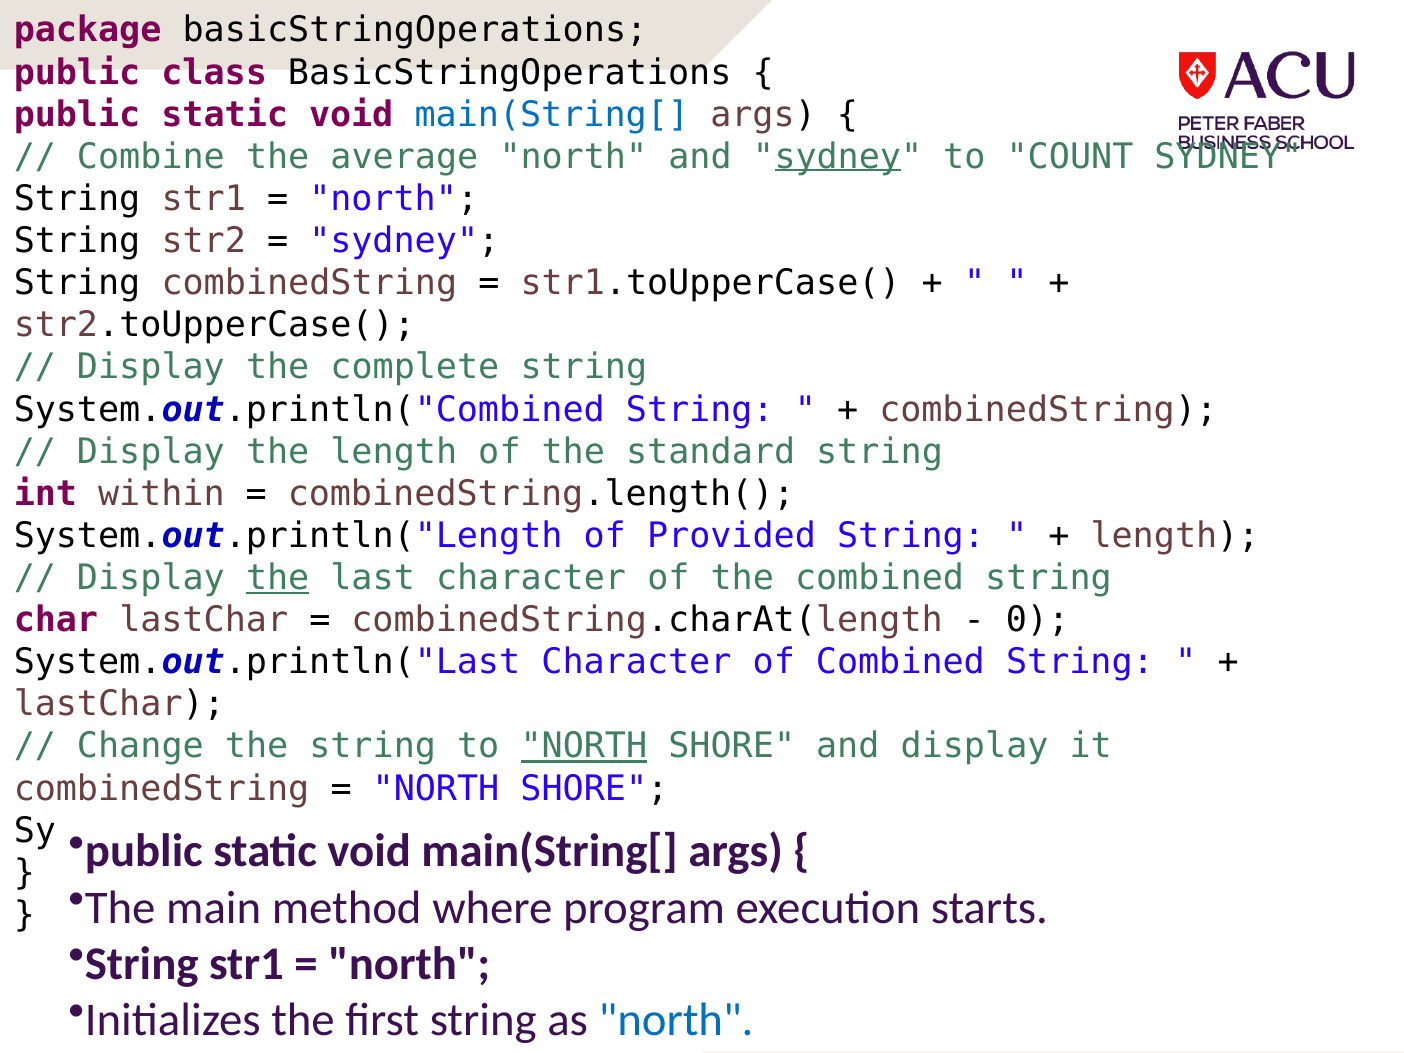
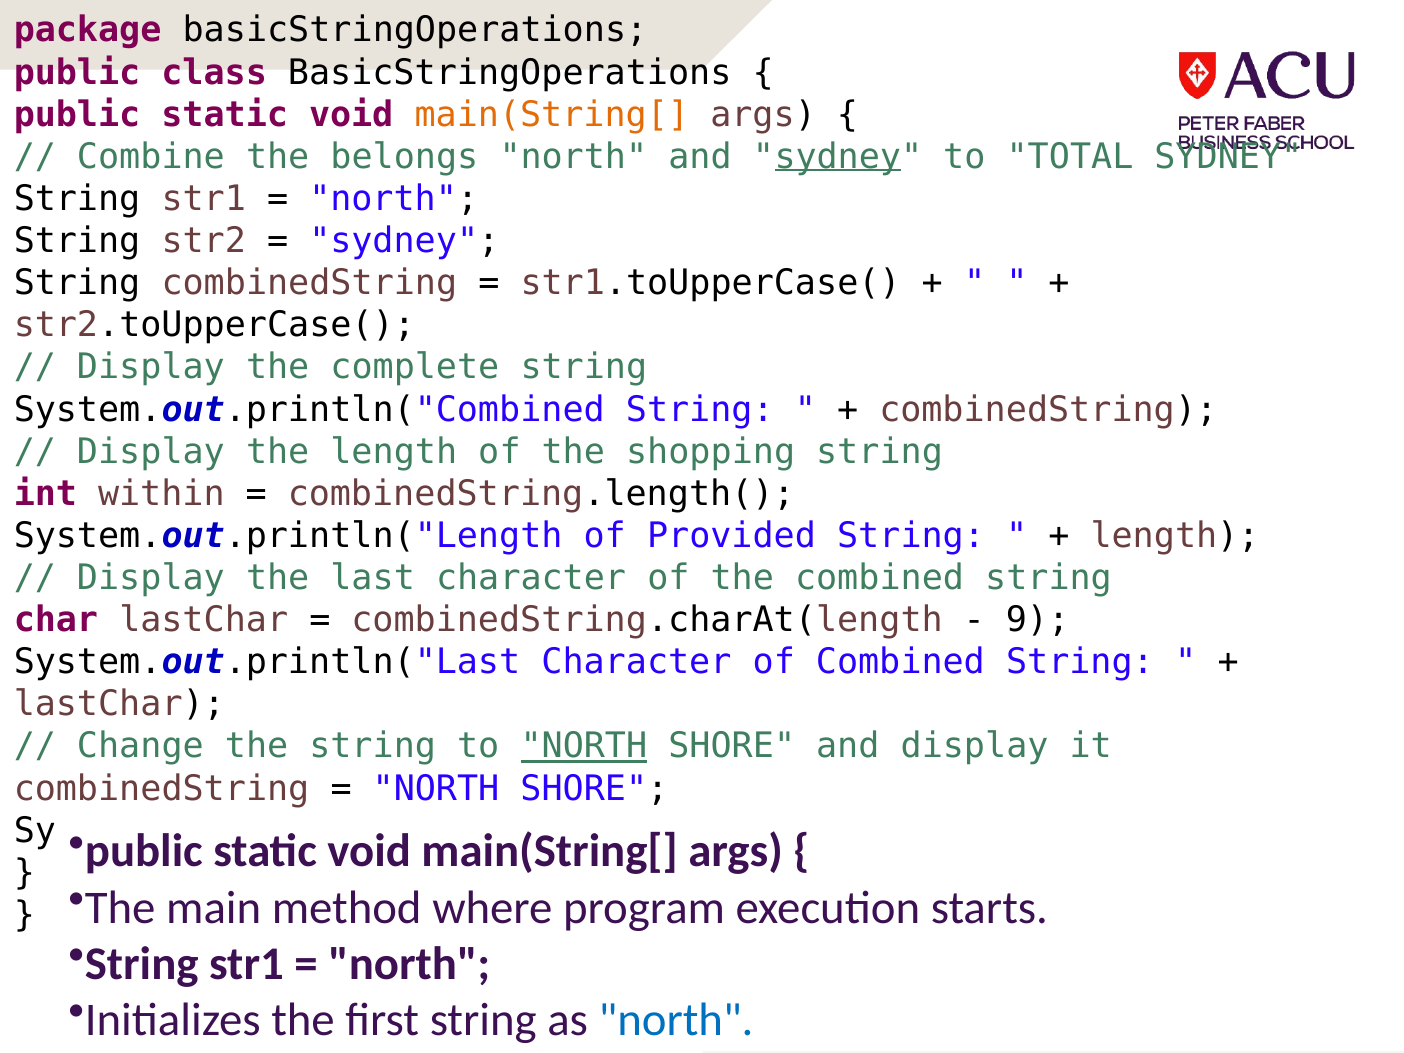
main(String[ colour: blue -> orange (552, 115)
average: average -> belongs (404, 157)
COUNT: COUNT -> TOTAL (1070, 157)
standard: standard -> shopping (711, 452)
the underline: present -> none (278, 578)
0: 0 -> 9 (1038, 620)
